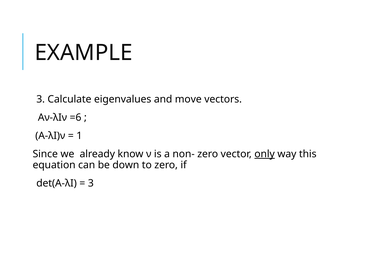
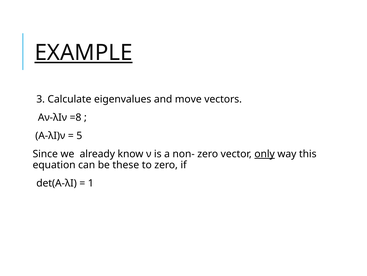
EXAMPLE underline: none -> present (84, 53)
=6: =6 -> =8 (76, 117)
1: 1 -> 5 (79, 135)
down: down -> these (126, 165)
3: 3 -> 1 (91, 183)
